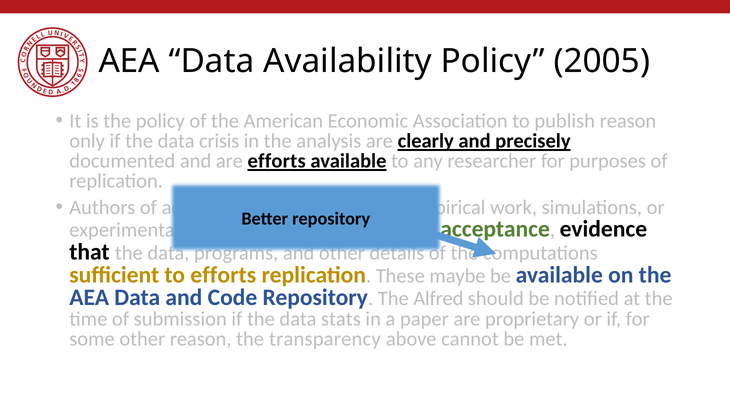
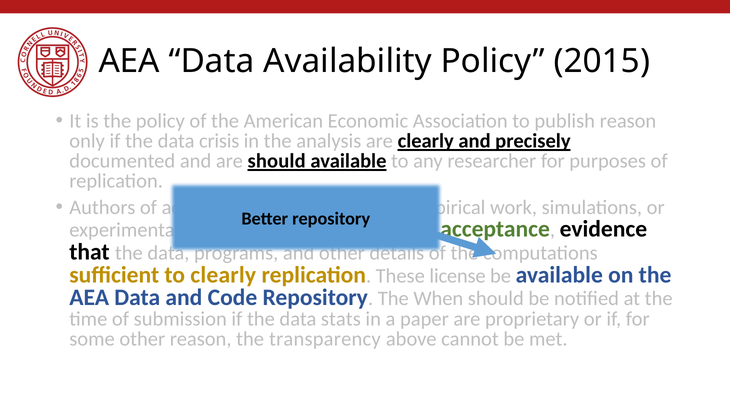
2005: 2005 -> 2015 (602, 61)
are efforts: efforts -> should (277, 161)
to efforts: efforts -> clearly (223, 275)
maybe: maybe -> license (458, 276)
Alfred: Alfred -> When (438, 299)
